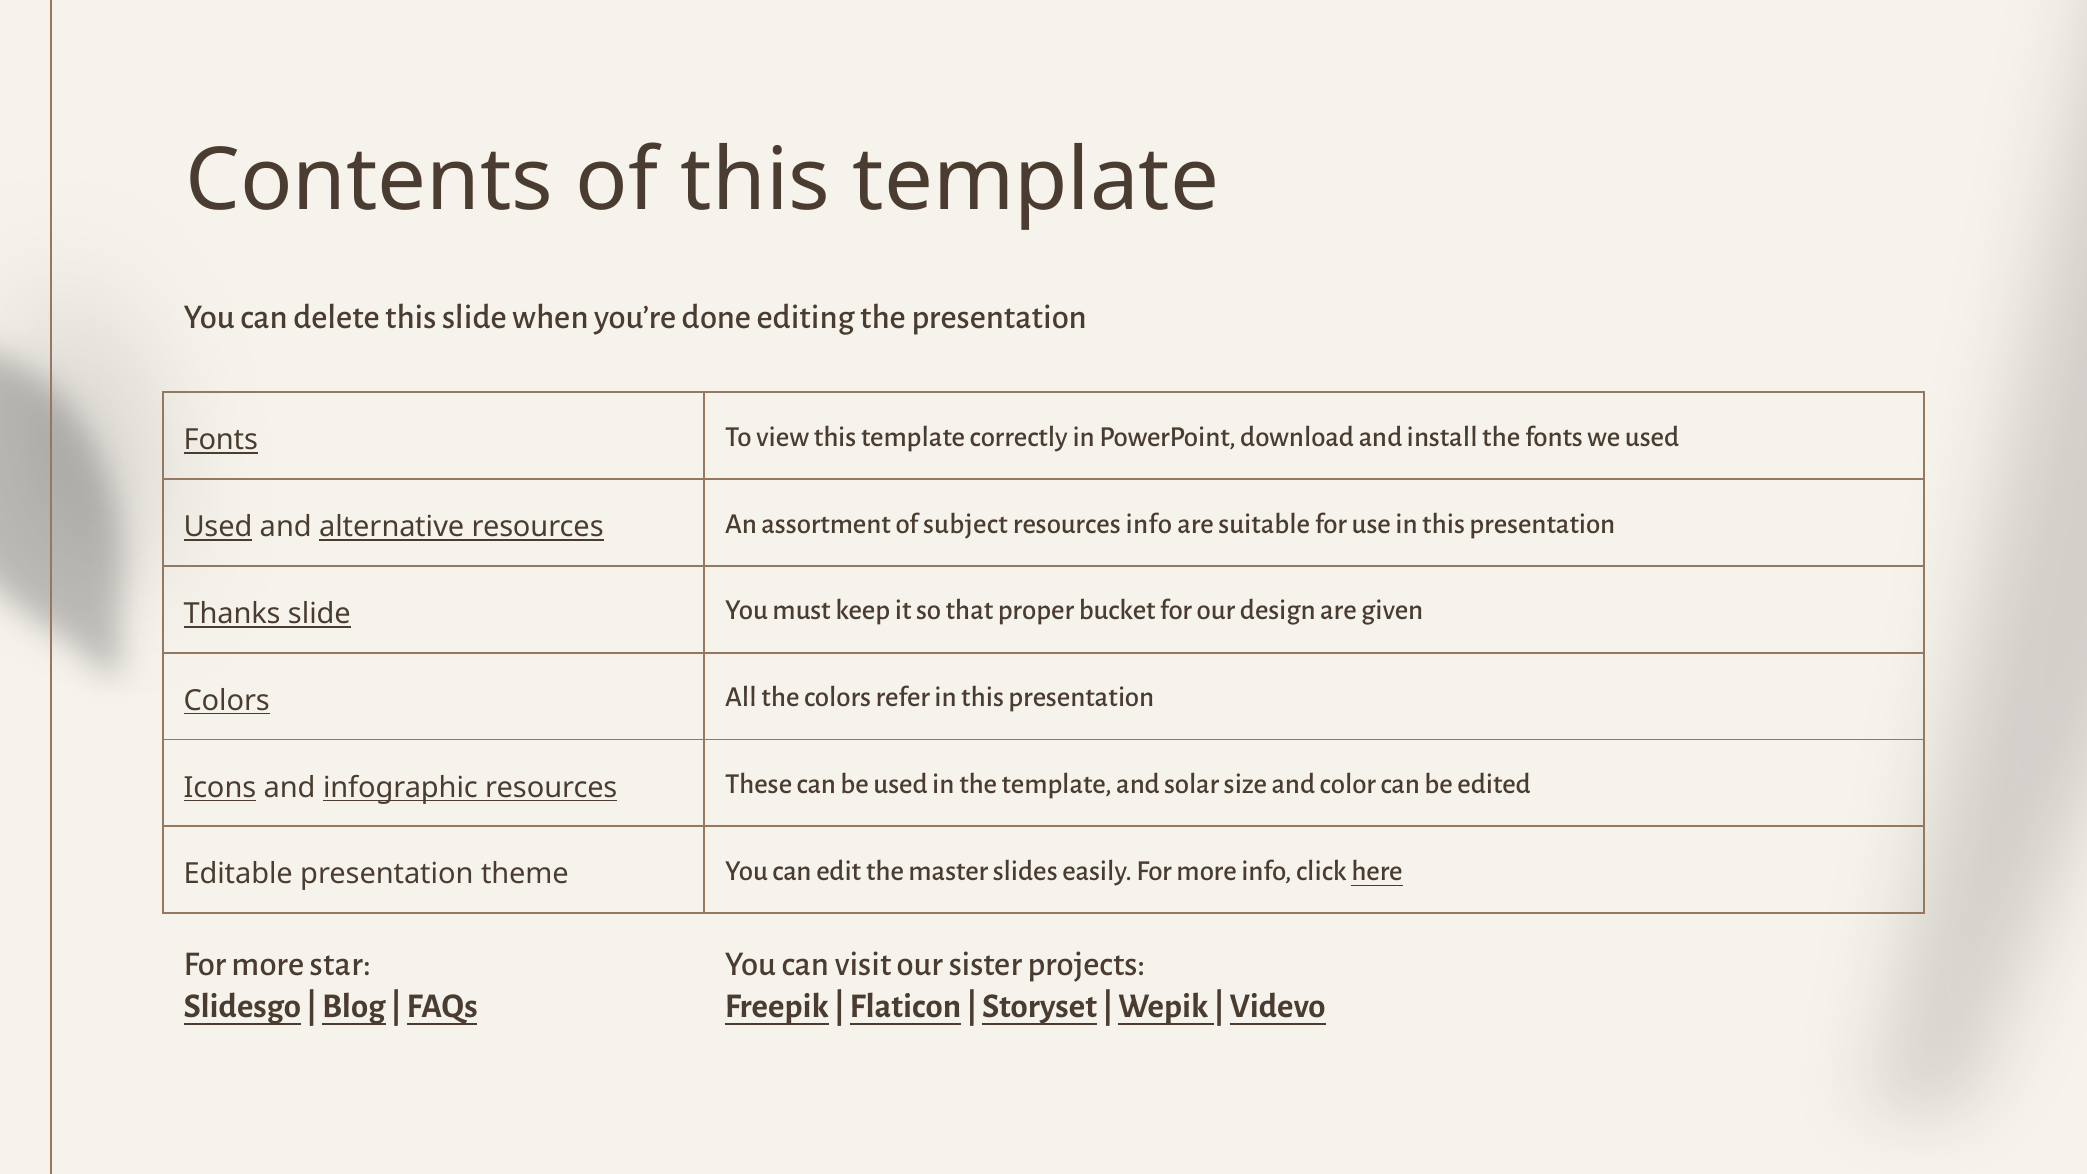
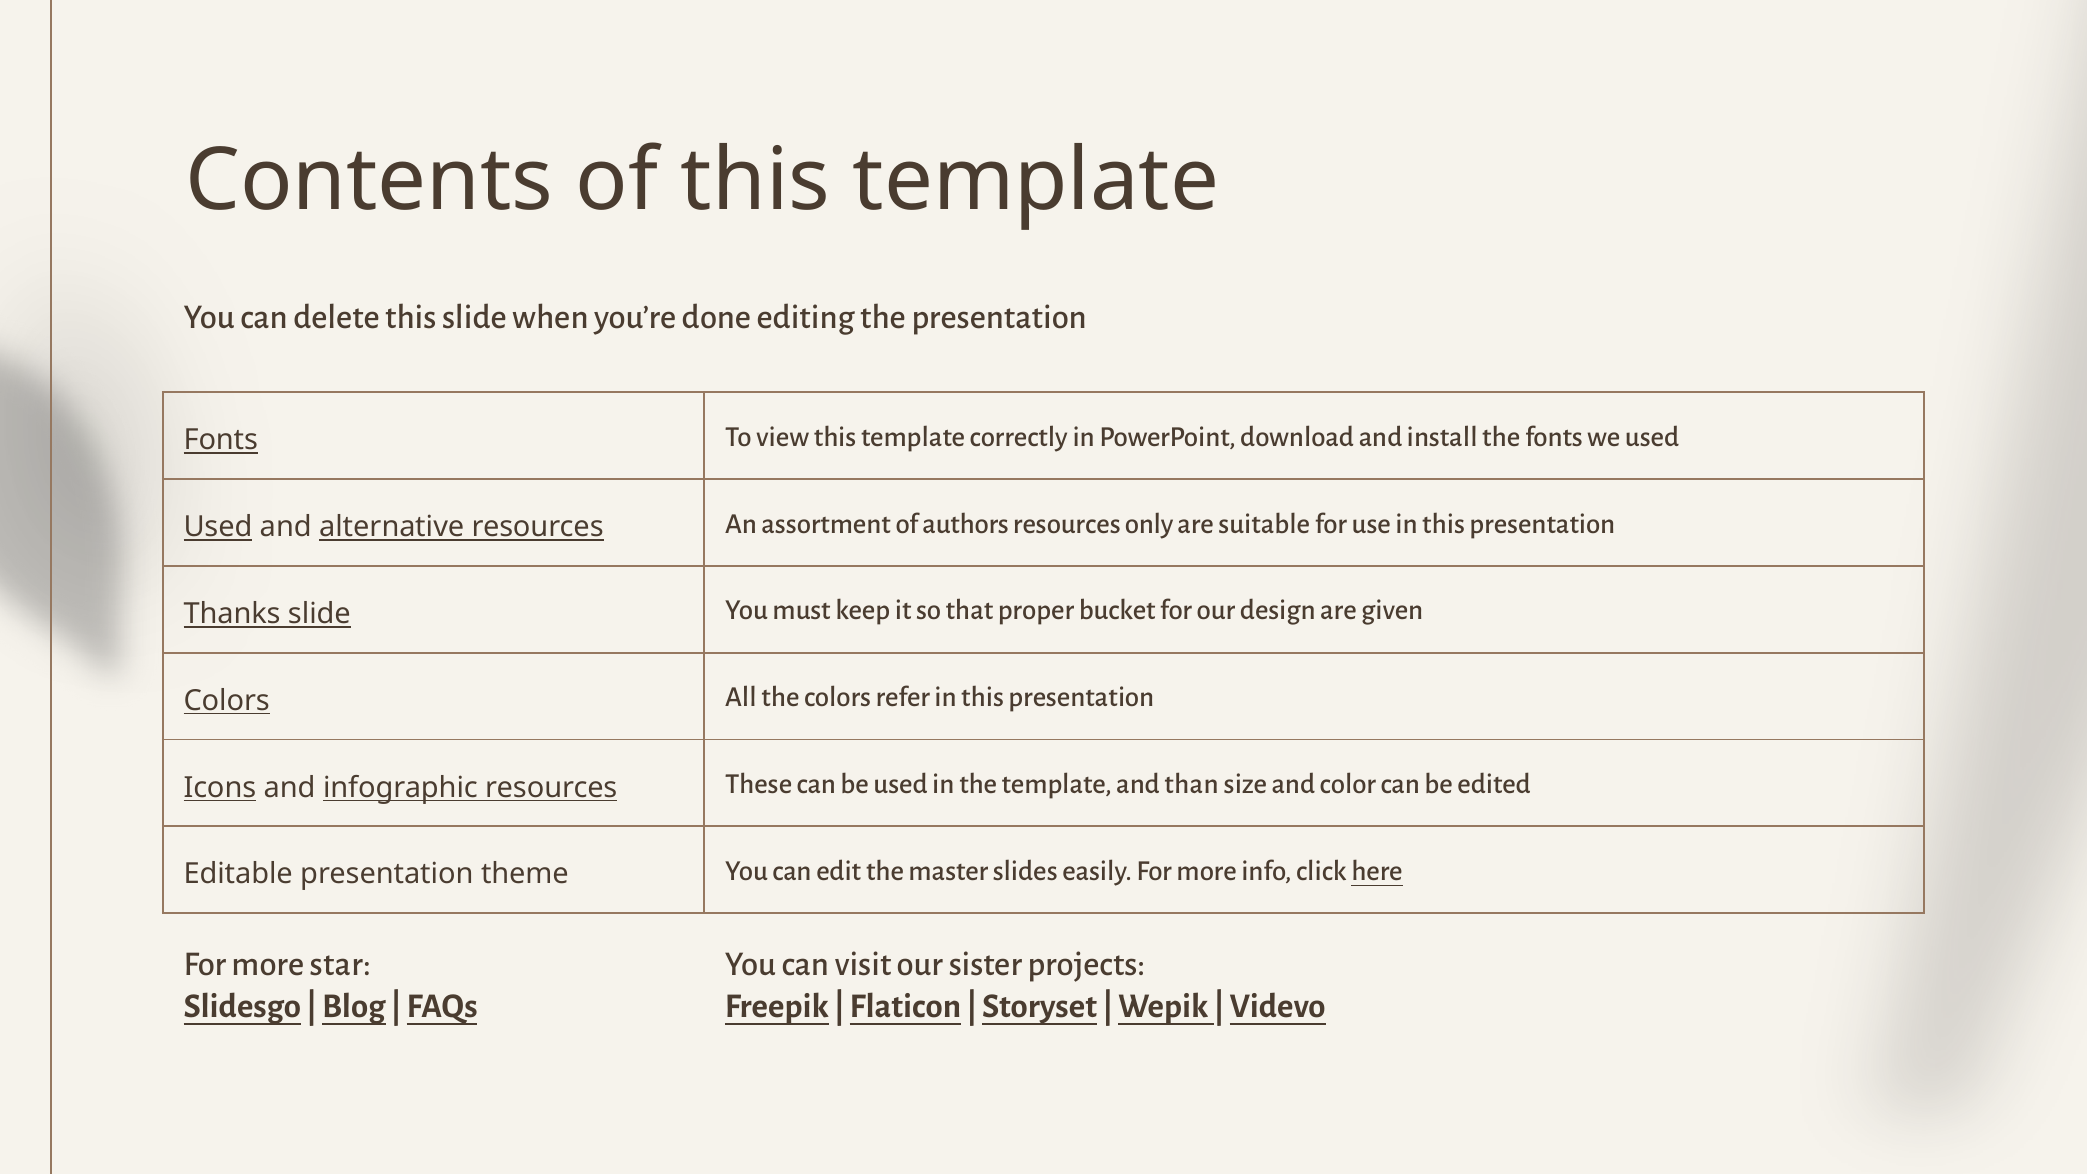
subject: subject -> authors (966, 523)
resources info: info -> only (1149, 523)
solar: solar -> than (1192, 784)
